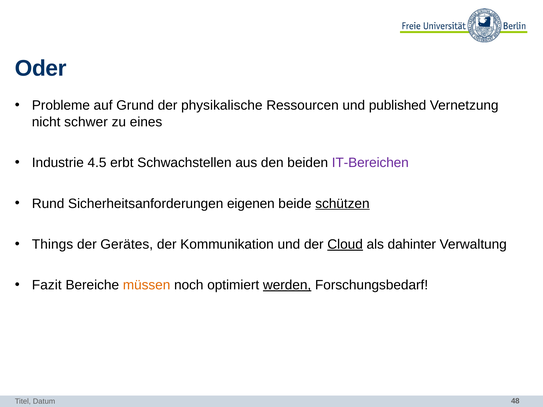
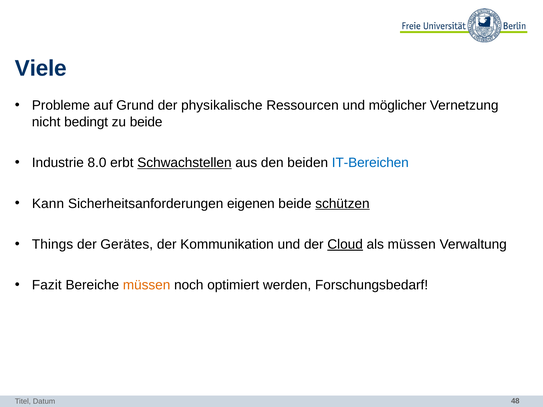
Oder: Oder -> Viele (41, 68)
published: published -> möglicher (398, 106)
schwer: schwer -> bedingt (86, 122)
zu eines: eines -> beide (146, 122)
4.5: 4.5 -> 8.0 (97, 163)
Schwachstellen underline: none -> present (184, 163)
IT-Bereichen colour: purple -> blue (370, 163)
Rund: Rund -> Kann (48, 204)
als dahinter: dahinter -> müssen (412, 244)
werden underline: present -> none (287, 285)
